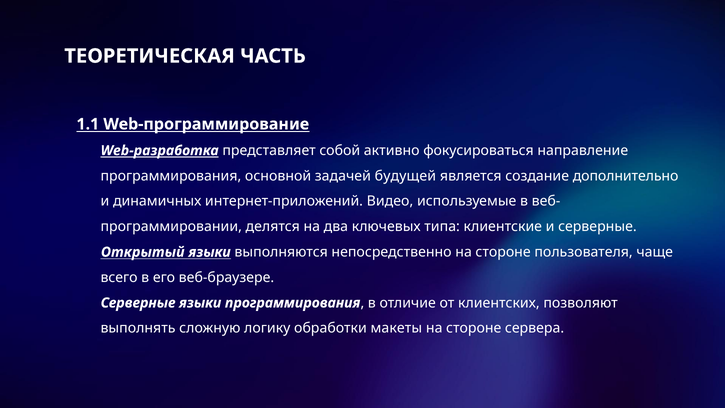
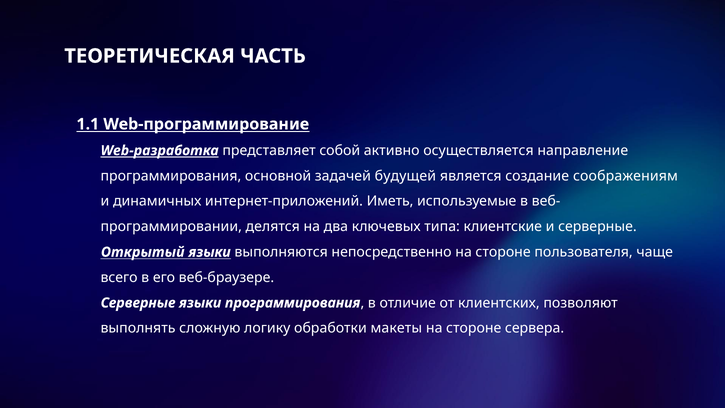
фокусироваться: фокусироваться -> осуществляется (478, 151)
дополнительно: дополнительно -> соображениям (625, 176)
Видео: Видео -> Иметь (390, 201)
